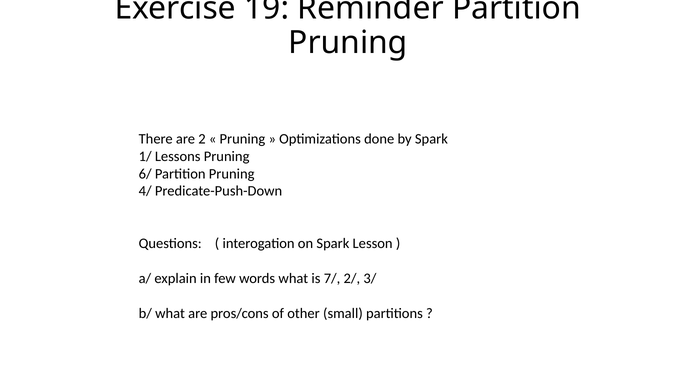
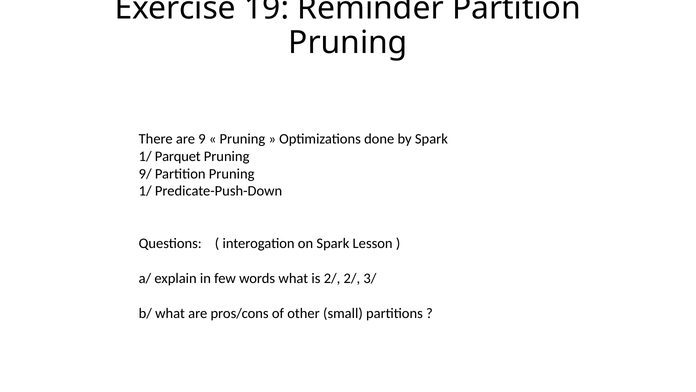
2: 2 -> 9 (202, 139)
Lessons: Lessons -> Parquet (178, 156)
6/: 6/ -> 9/ (145, 174)
4/: 4/ -> 1/ (145, 191)
is 7/: 7/ -> 2/ (332, 278)
